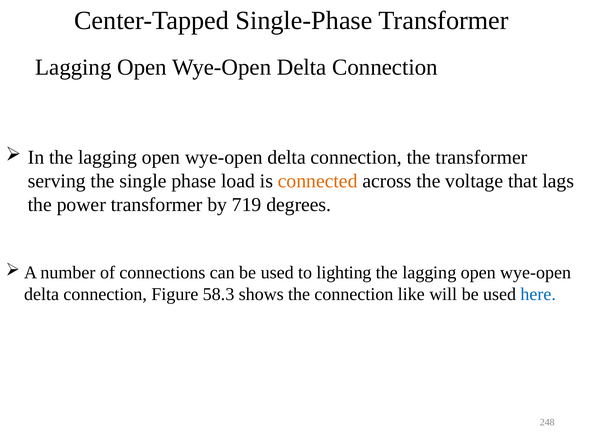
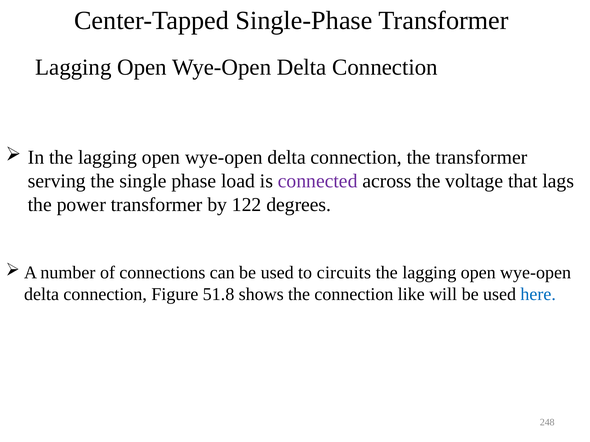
connected colour: orange -> purple (318, 181)
719: 719 -> 122 (247, 205)
lighting: lighting -> circuits (344, 273)
58.3: 58.3 -> 51.8 (219, 295)
